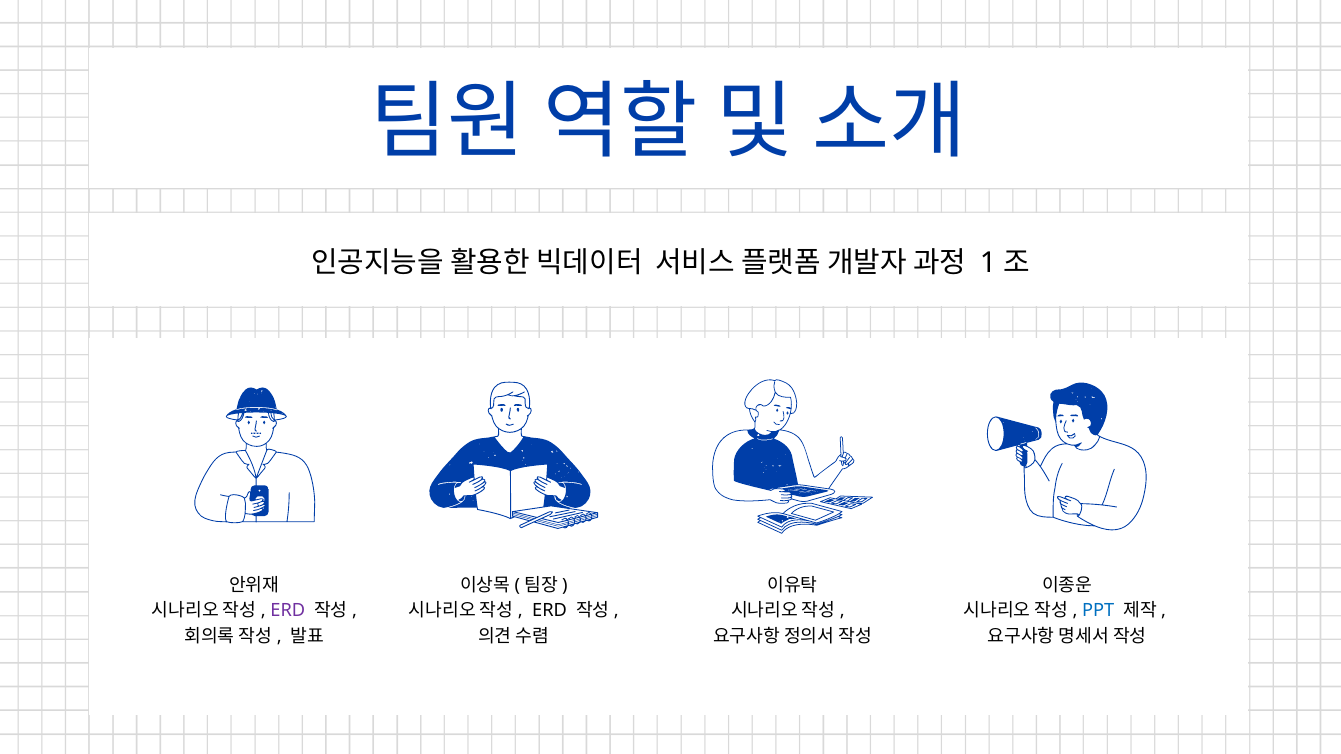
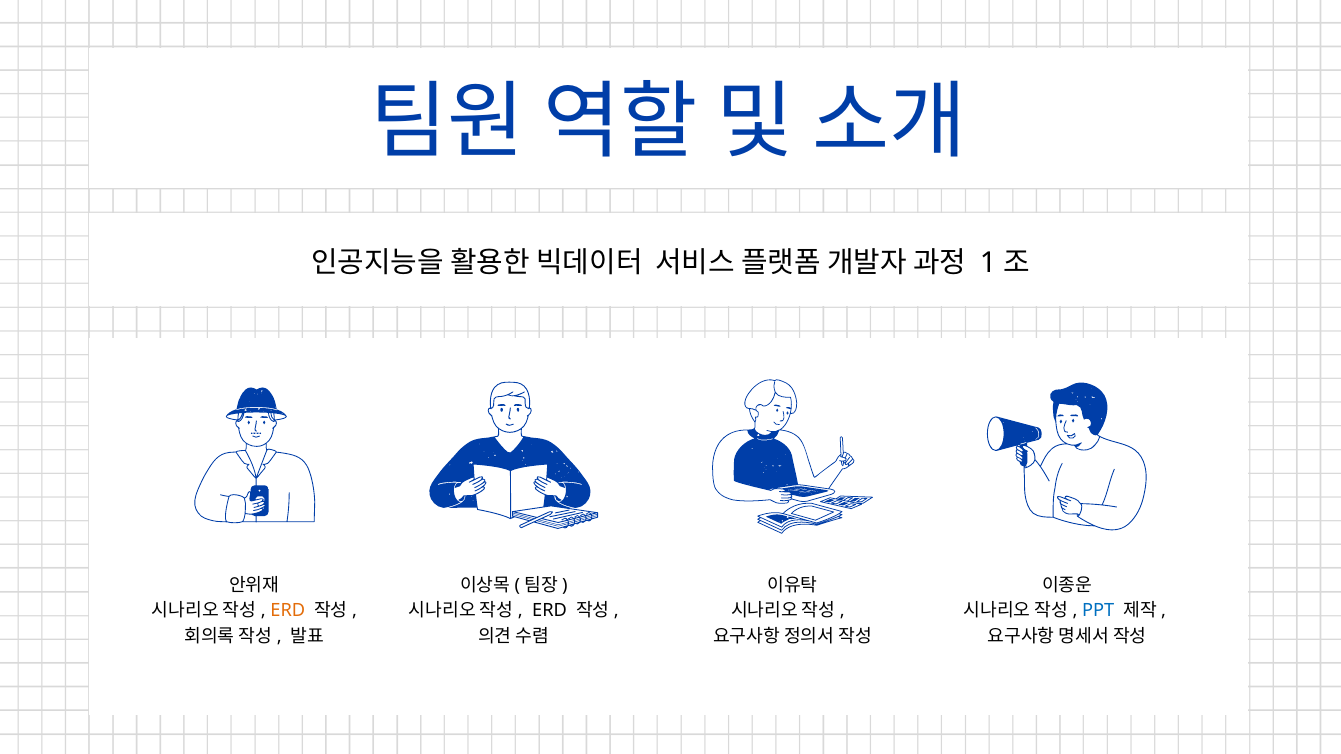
ERD colour: purple -> orange (288, 611)
